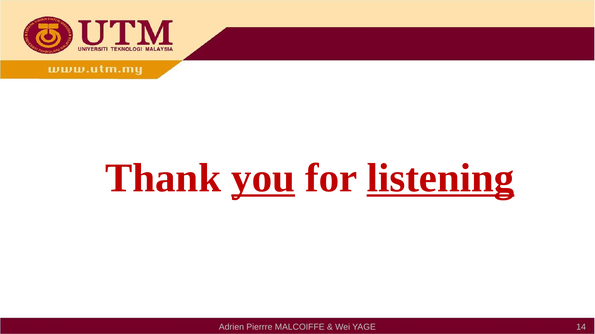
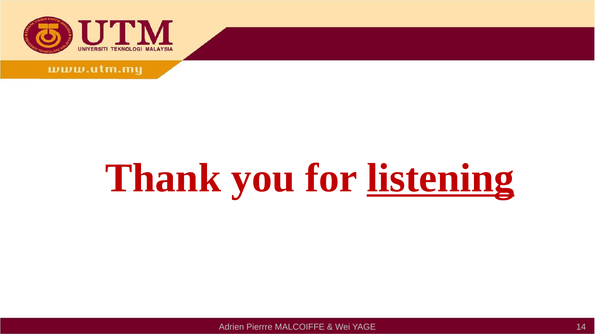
you underline: present -> none (263, 178)
